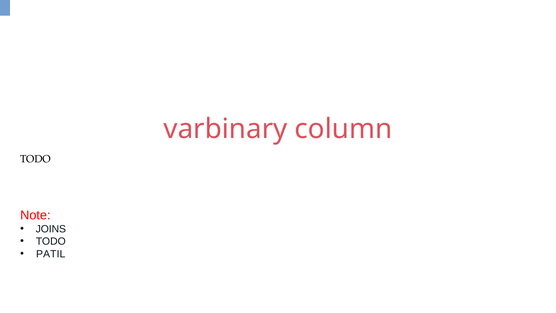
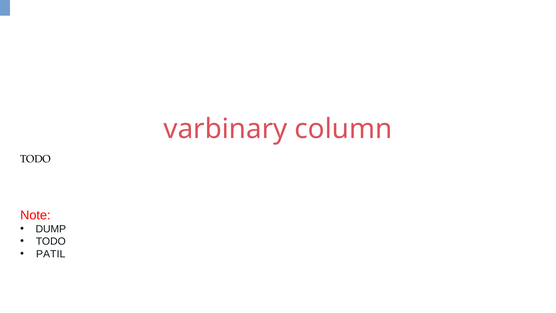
JOINS: JOINS -> DUMP (51, 229)
